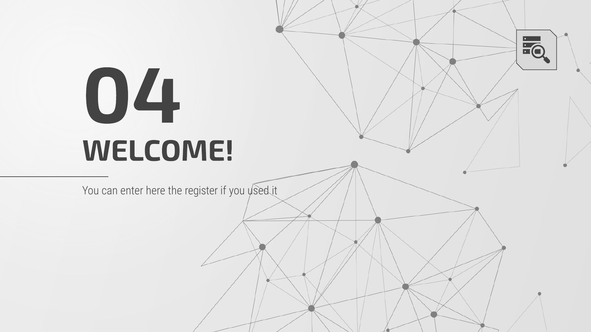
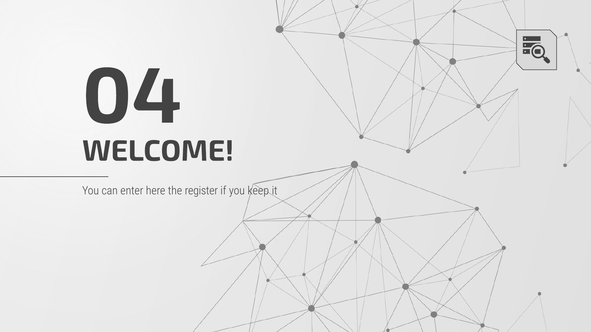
used: used -> keep (258, 191)
